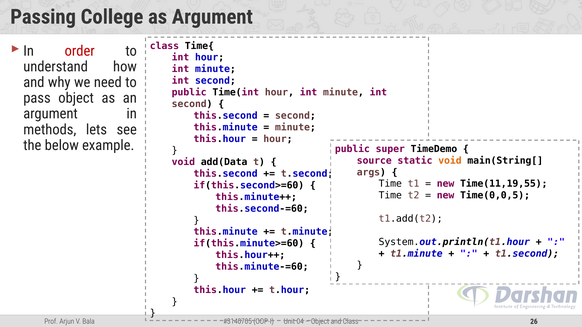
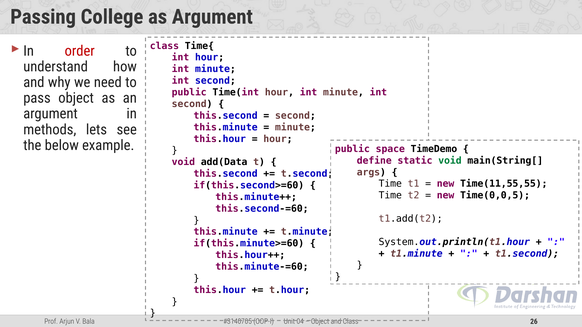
super: super -> space (390, 149)
source: source -> define (374, 161)
void colour: orange -> green (450, 161)
Time(11,19,55: Time(11,19,55 -> Time(11,55,55 (504, 184)
